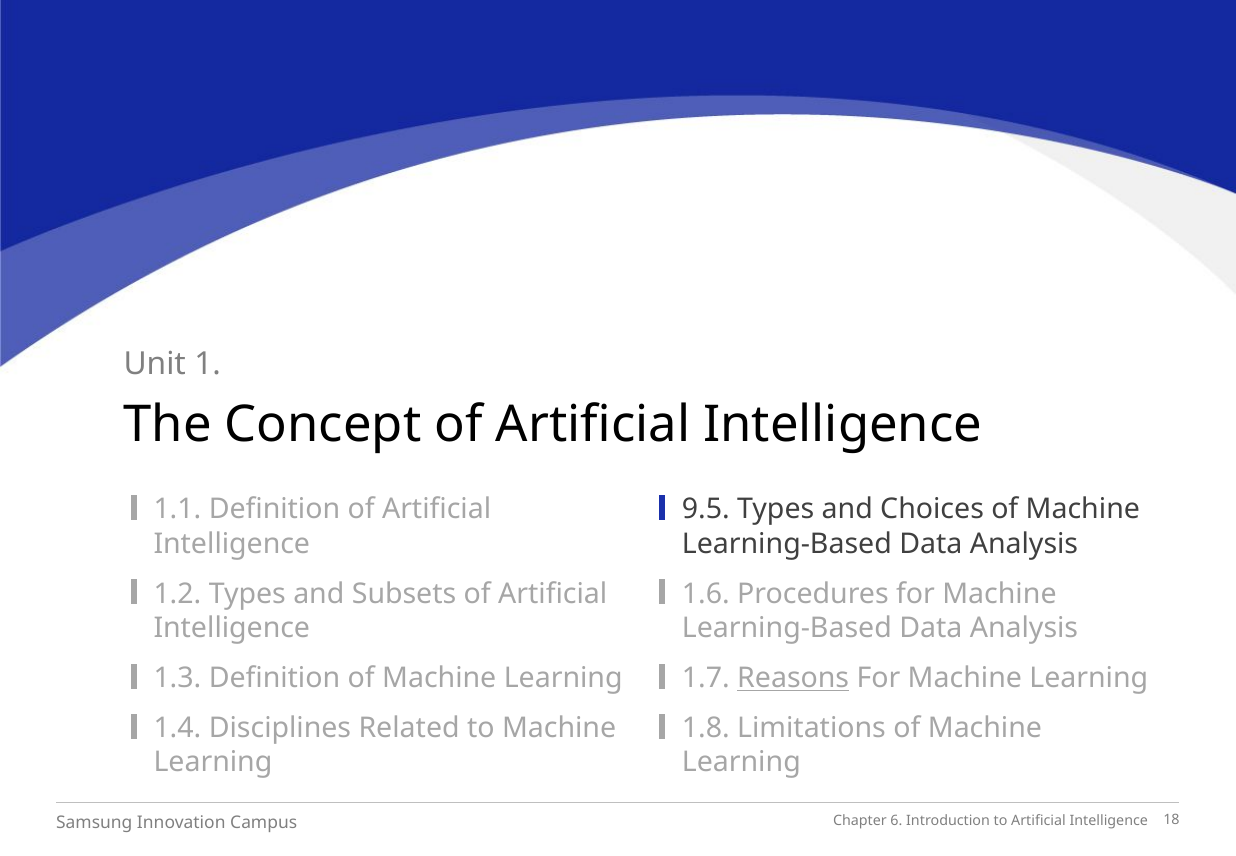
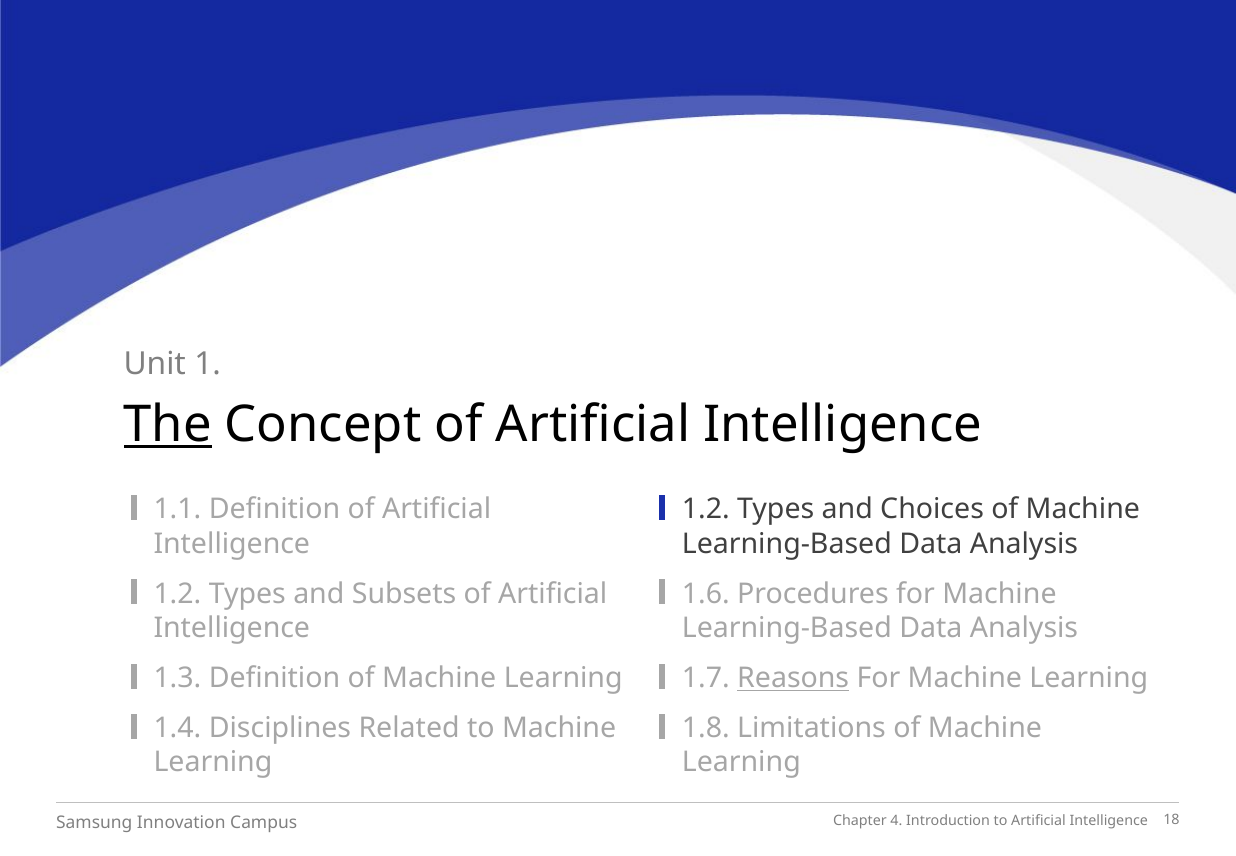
The underline: none -> present (168, 425)
9.5: 9.5 -> 1.2 (706, 509)
6: 6 -> 4 (896, 821)
